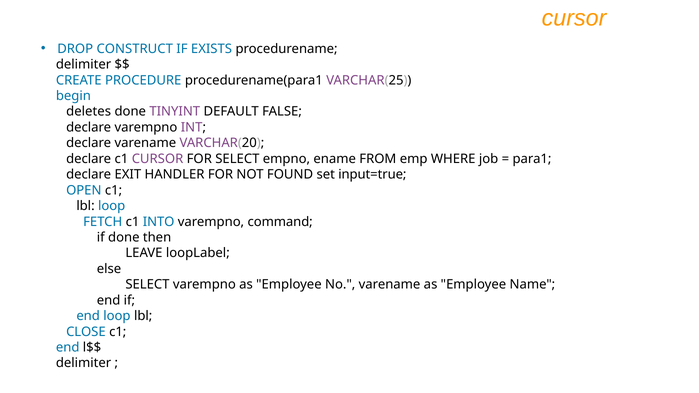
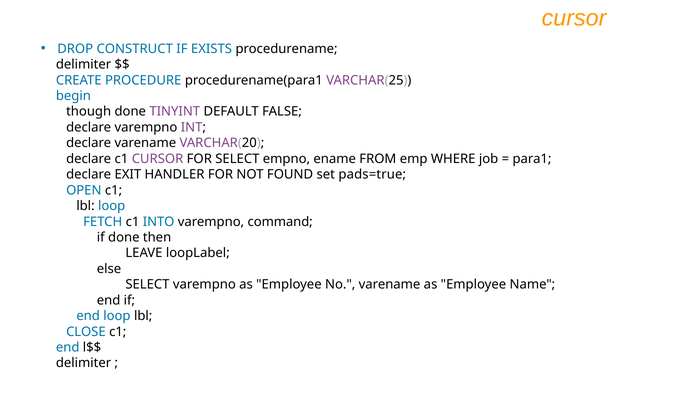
deletes: deletes -> though (89, 112)
input=true: input=true -> pads=true (372, 175)
